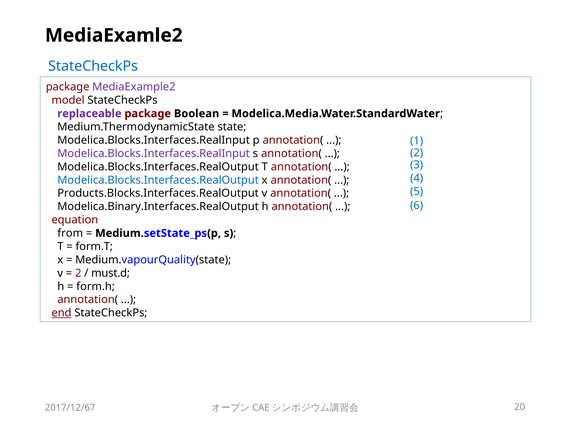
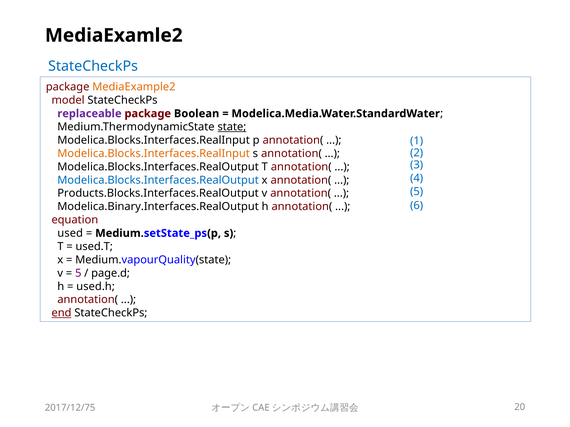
MediaExample2 colour: purple -> orange (134, 87)
state underline: none -> present (232, 127)
Modelica.Blocks.Interfaces.RealInput colour: purple -> orange (154, 154)
from: from -> used (70, 233)
form.T: form.T -> used.T (94, 247)
2: 2 -> 5 (78, 273)
must.d: must.d -> page.d (111, 273)
form.h: form.h -> used.h (96, 287)
2017/12/67: 2017/12/67 -> 2017/12/75 (70, 408)
